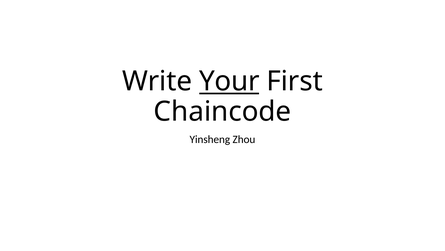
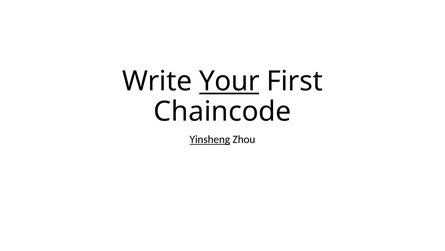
Yinsheng underline: none -> present (210, 139)
